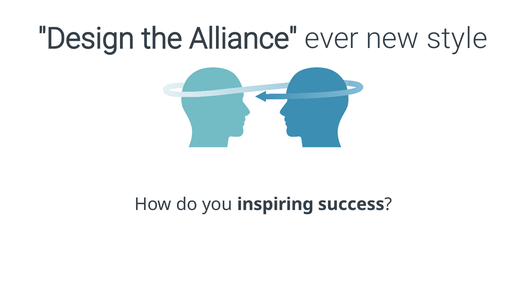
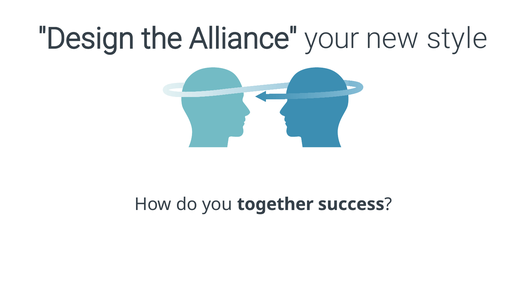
ever: ever -> your (332, 39)
inspiring: inspiring -> together (275, 205)
